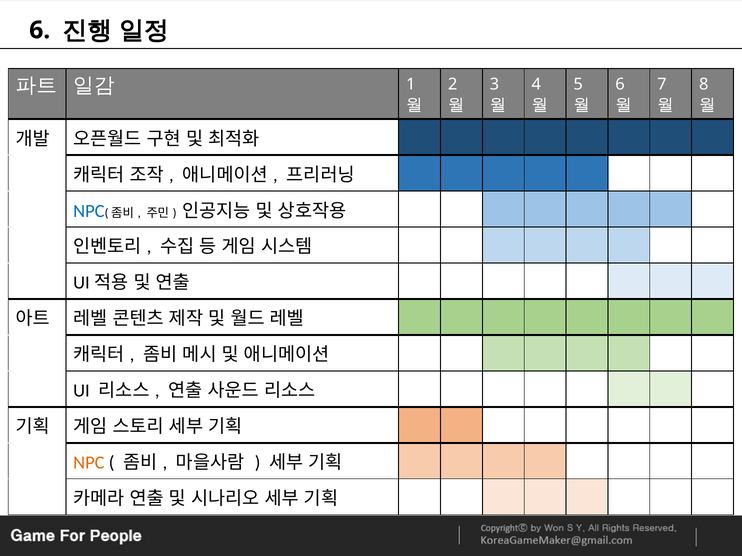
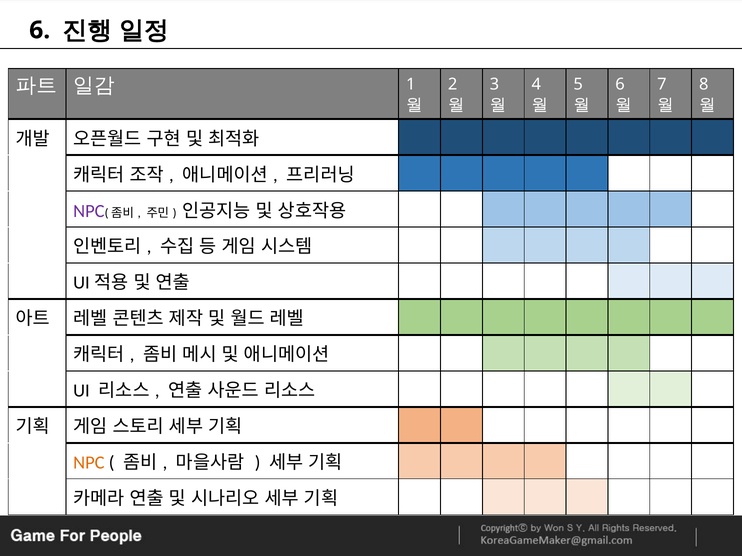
NPC colour: blue -> purple (89, 211)
